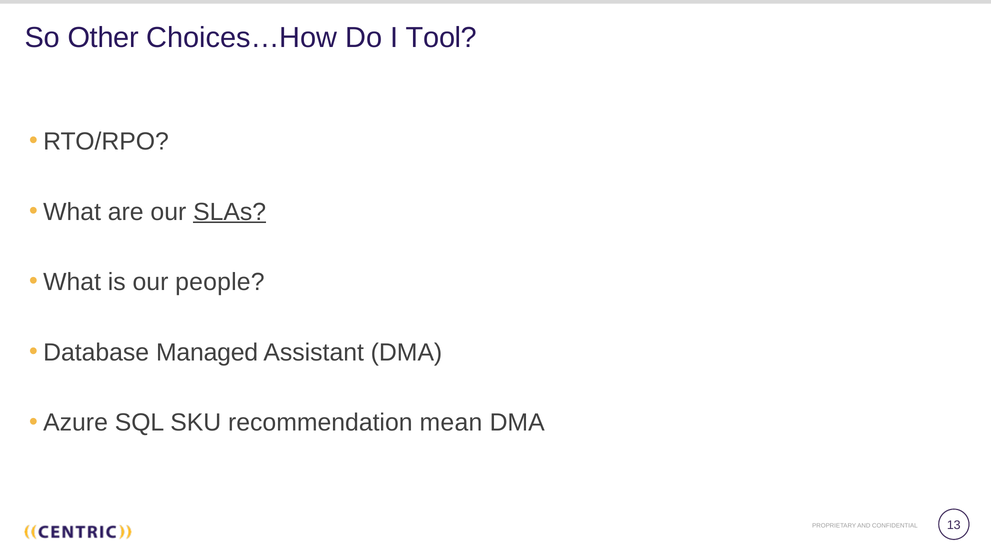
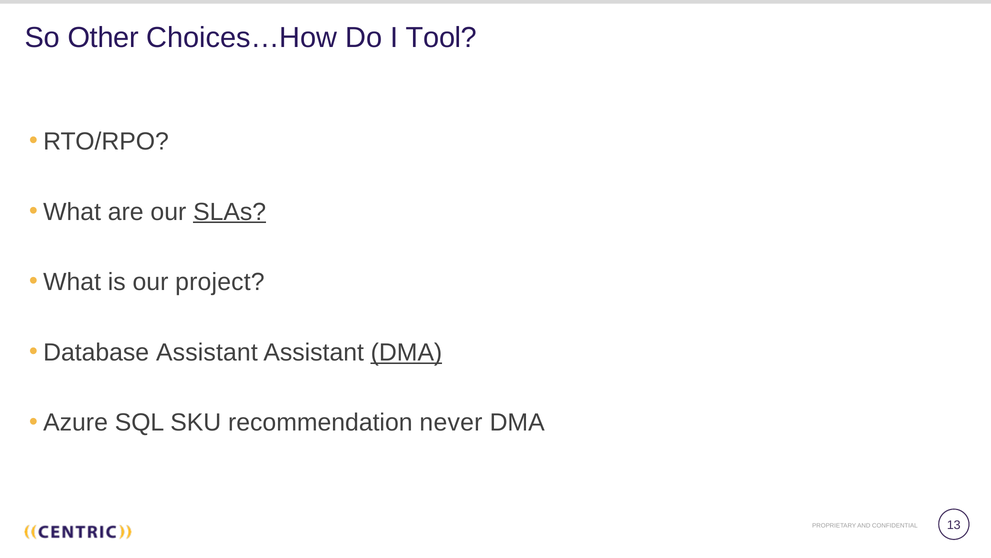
people: people -> project (220, 282)
Database Managed: Managed -> Assistant (207, 352)
DMA underline: none -> present (406, 352)
mean: mean -> never (451, 422)
